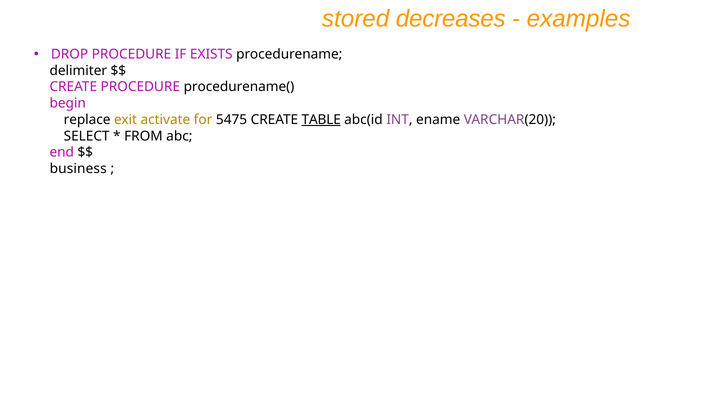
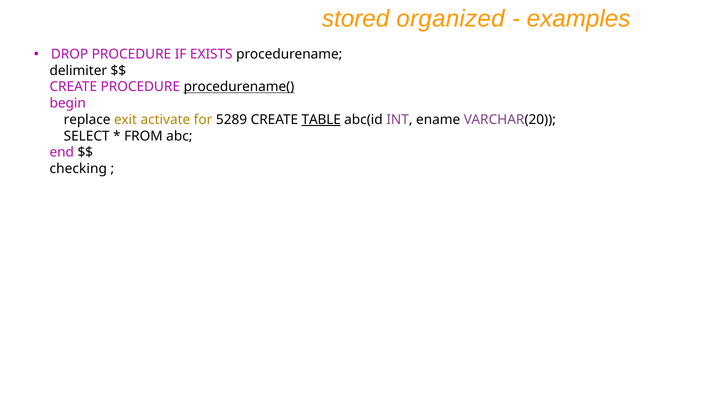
decreases: decreases -> organized (450, 19)
procedurename( underline: none -> present (239, 87)
5475: 5475 -> 5289 (232, 120)
business: business -> checking (78, 169)
